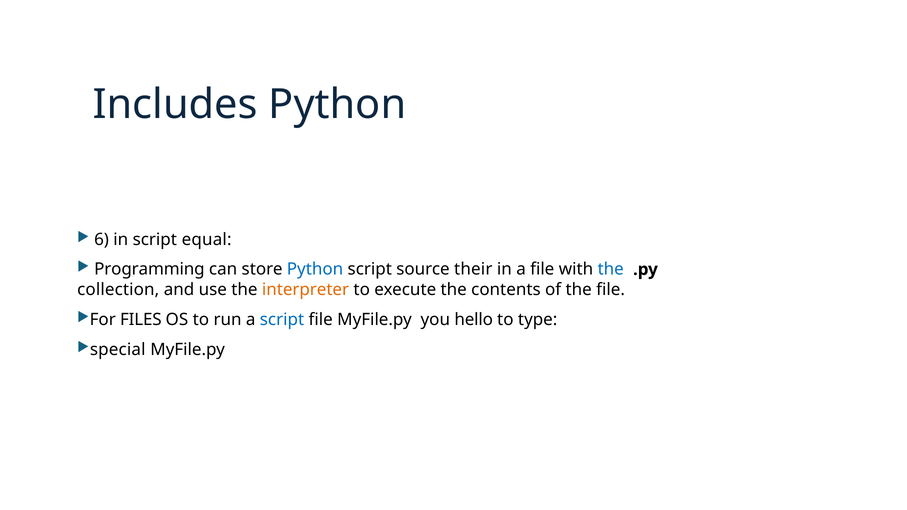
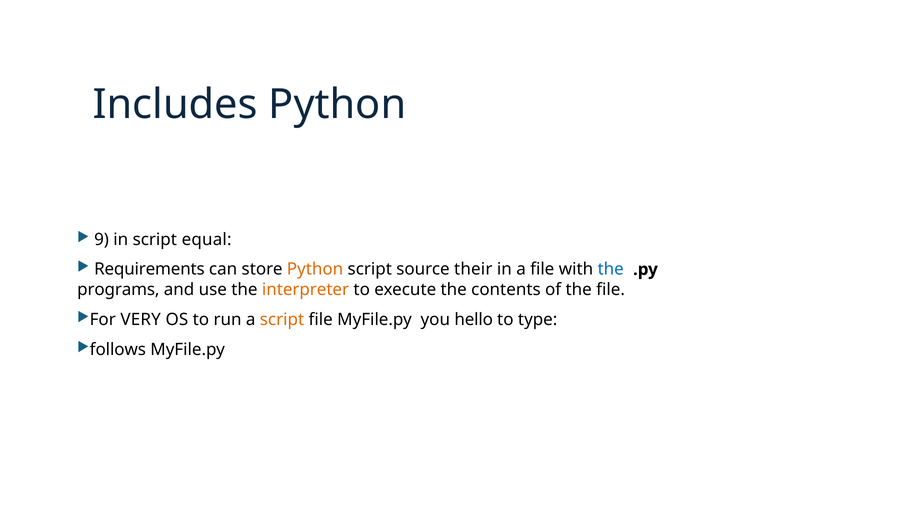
6: 6 -> 9 (102, 240)
Programming: Programming -> Requirements (149, 269)
Python colour: blue -> orange (315, 269)
collection: collection -> programs (118, 290)
FILES: FILES -> VERY (141, 320)
script colour: blue -> orange (282, 320)
special: special -> follows (118, 350)
